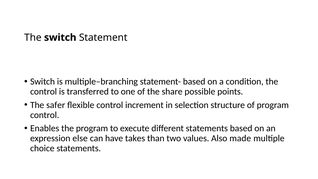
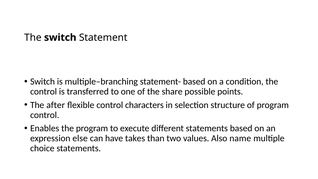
safer: safer -> after (56, 105)
increment: increment -> characters (144, 105)
made: made -> name (240, 138)
